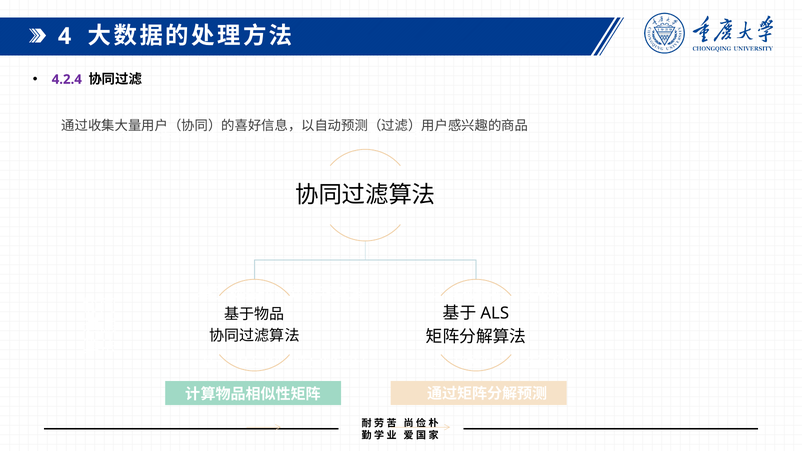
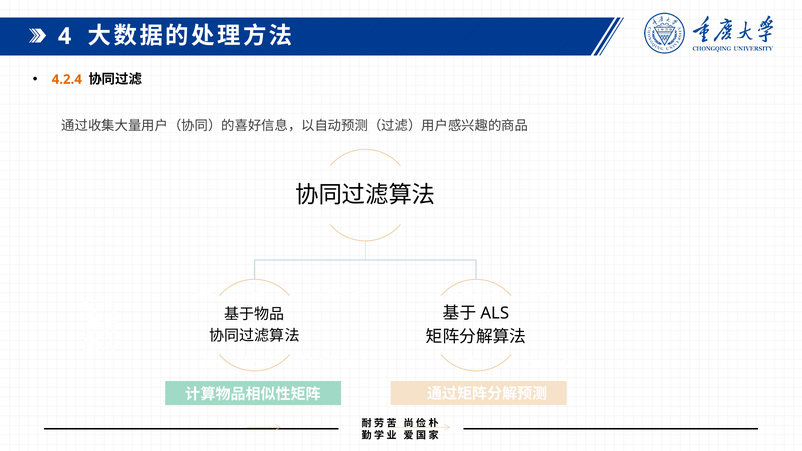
4.2.4 colour: purple -> orange (67, 79)
